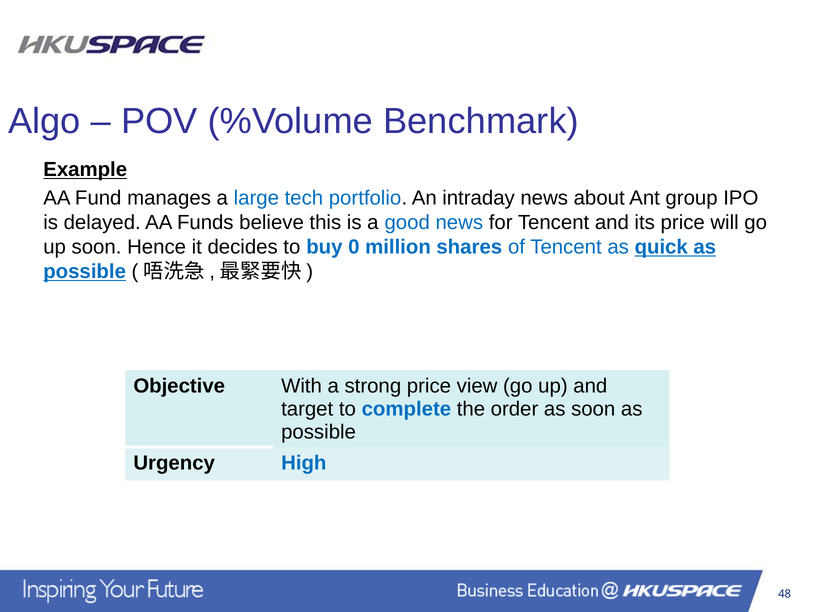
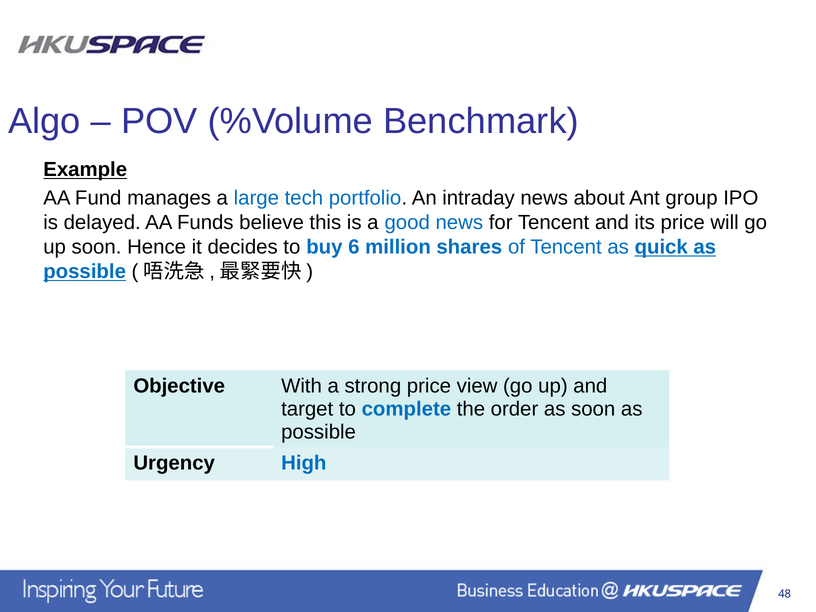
0: 0 -> 6 (354, 247)
